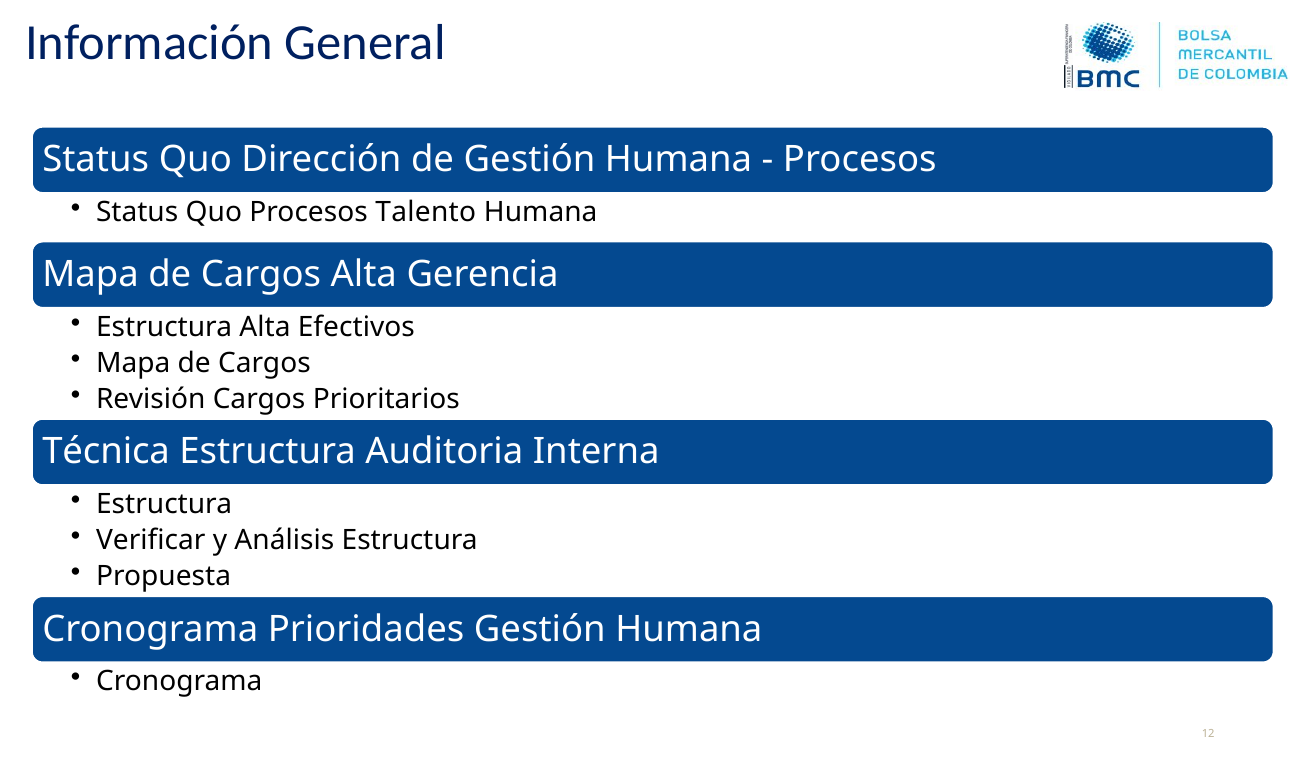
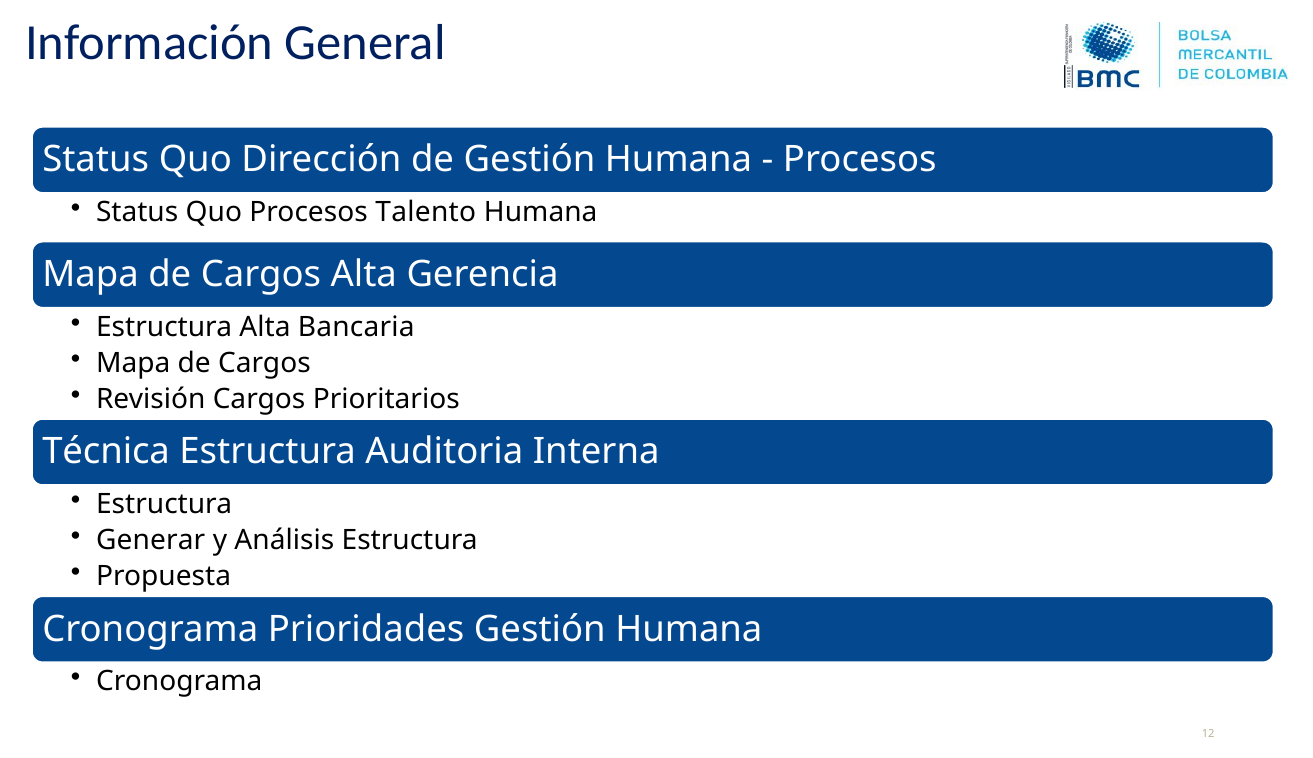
Efectivos: Efectivos -> Bancaria (356, 327)
Verificar: Verificar -> Generar (151, 540)
